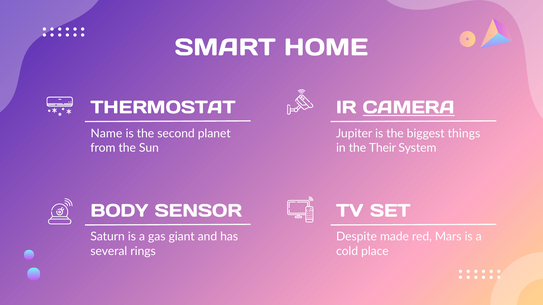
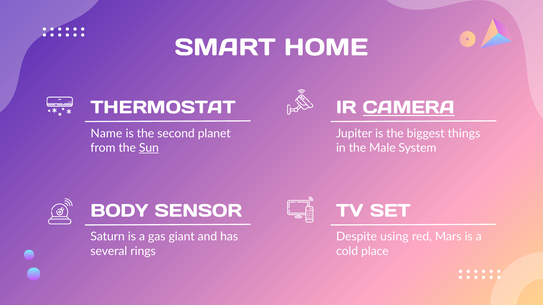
Sun underline: none -> present (149, 148)
Their: Their -> Male (382, 148)
made: made -> using (394, 237)
